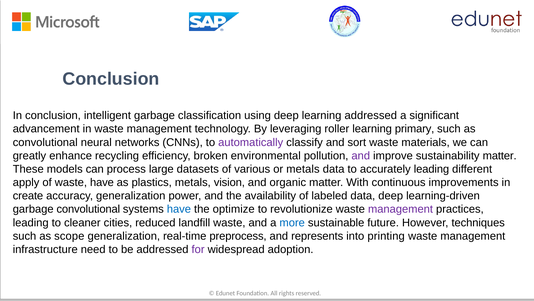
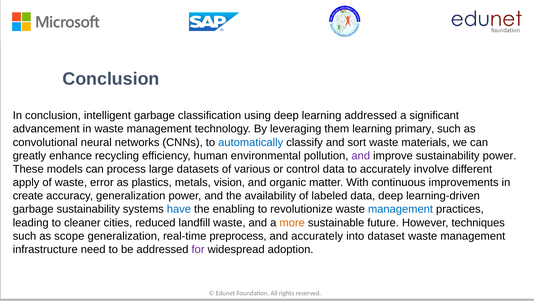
roller: roller -> them (337, 129)
automatically colour: purple -> blue (251, 142)
broken: broken -> human (211, 155)
sustainability matter: matter -> power (500, 155)
or metals: metals -> control (303, 169)
accurately leading: leading -> involve (431, 169)
waste have: have -> error (102, 182)
garbage convolutional: convolutional -> sustainability (88, 209)
optimize: optimize -> enabling (234, 209)
management colour: purple -> blue (400, 209)
more colour: blue -> orange (292, 222)
and represents: represents -> accurately (317, 236)
printing: printing -> dataset (386, 236)
